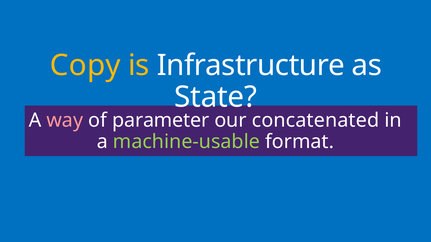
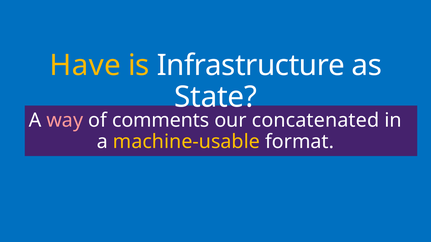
Copy: Copy -> Have (85, 65)
parameter: parameter -> comments (161, 121)
machine-usable colour: light green -> yellow (186, 142)
